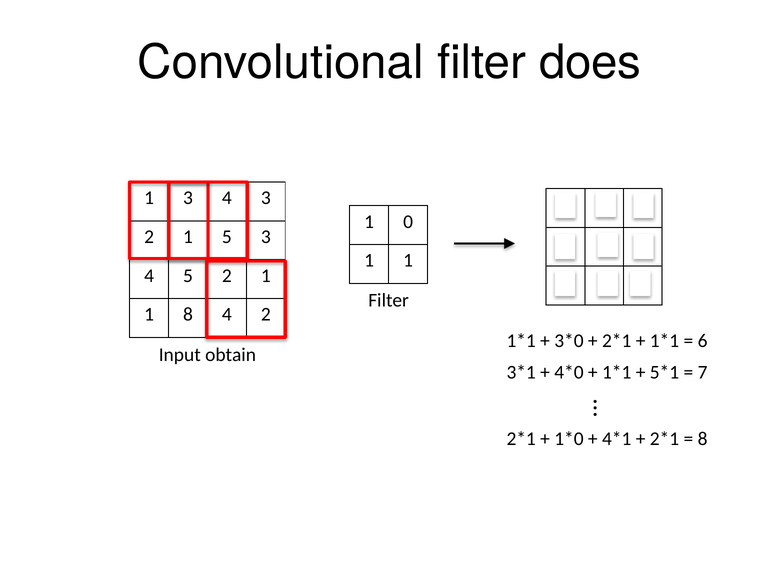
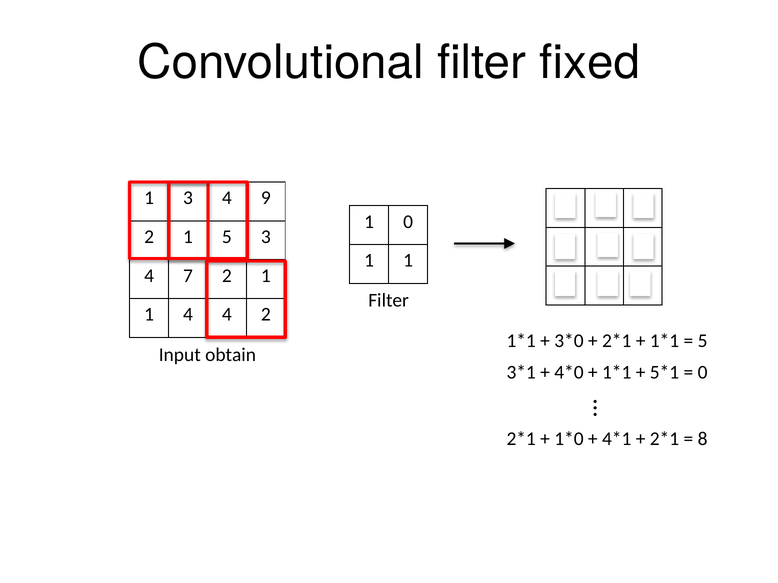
does: does -> fixed (590, 62)
3: 3 -> 9 (266, 198)
4 5: 5 -> 7 (188, 276)
1 8: 8 -> 4 (188, 315)
6: 6 -> 5 (703, 341)
7: 7 -> 0 (703, 373)
